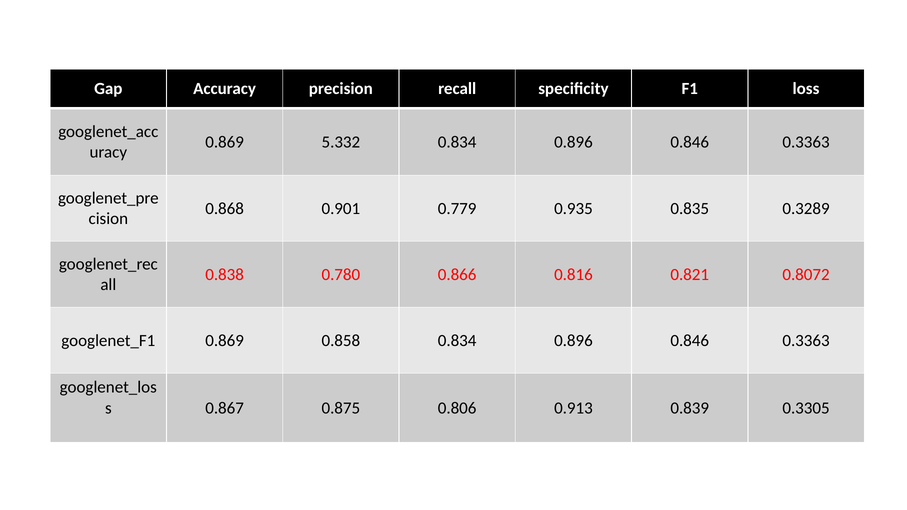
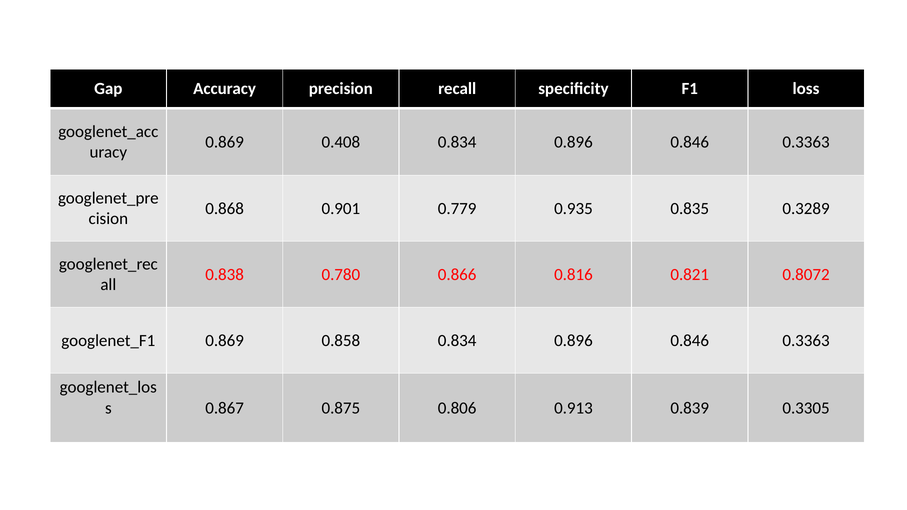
5.332: 5.332 -> 0.408 (341, 142)
